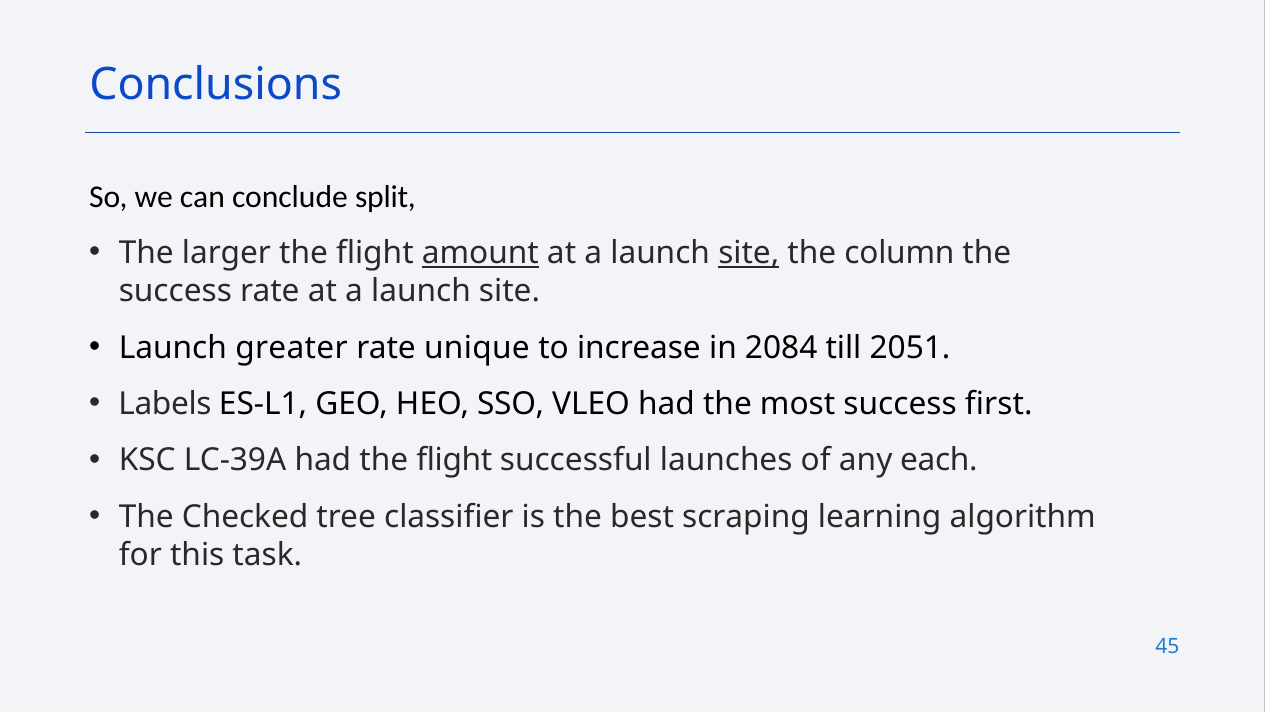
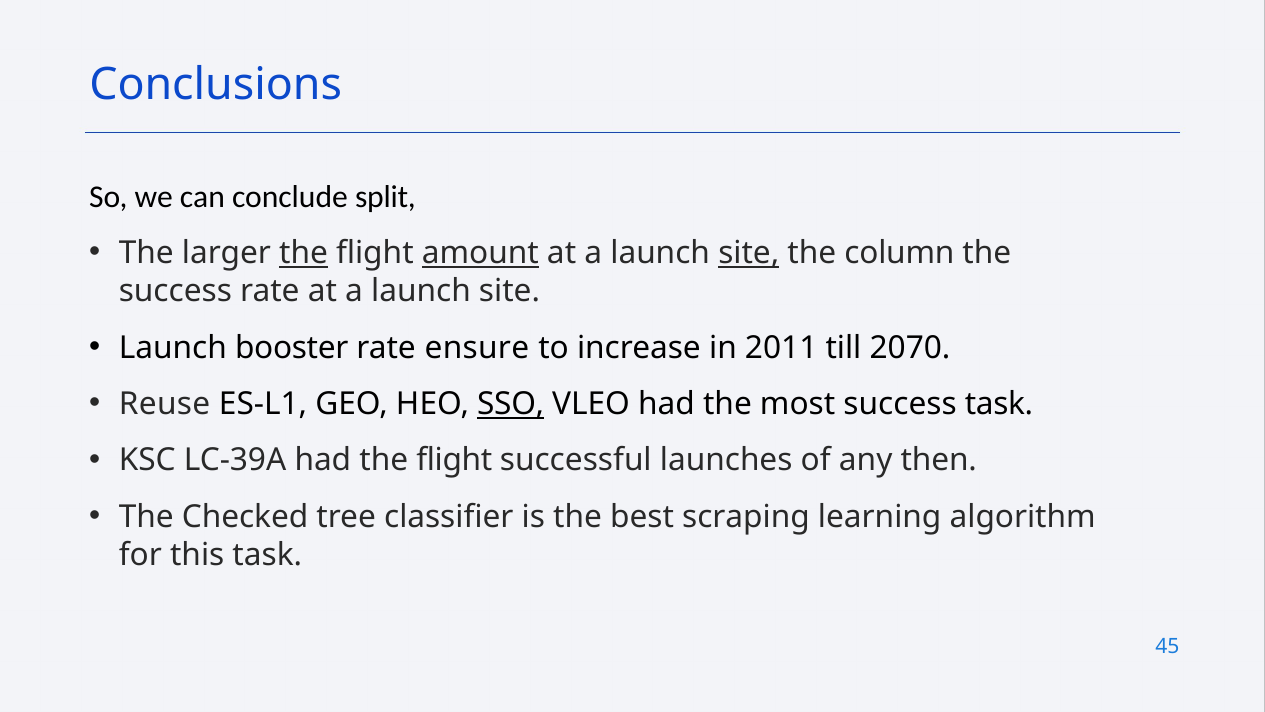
the underline: none -> present (304, 253)
greater: greater -> booster (292, 347)
unique: unique -> ensure (477, 347)
2084: 2084 -> 2011 (781, 347)
2051: 2051 -> 2070 (910, 347)
Labels: Labels -> Reuse (165, 404)
SSO underline: none -> present (511, 404)
success first: first -> task (999, 404)
each: each -> then (939, 460)
